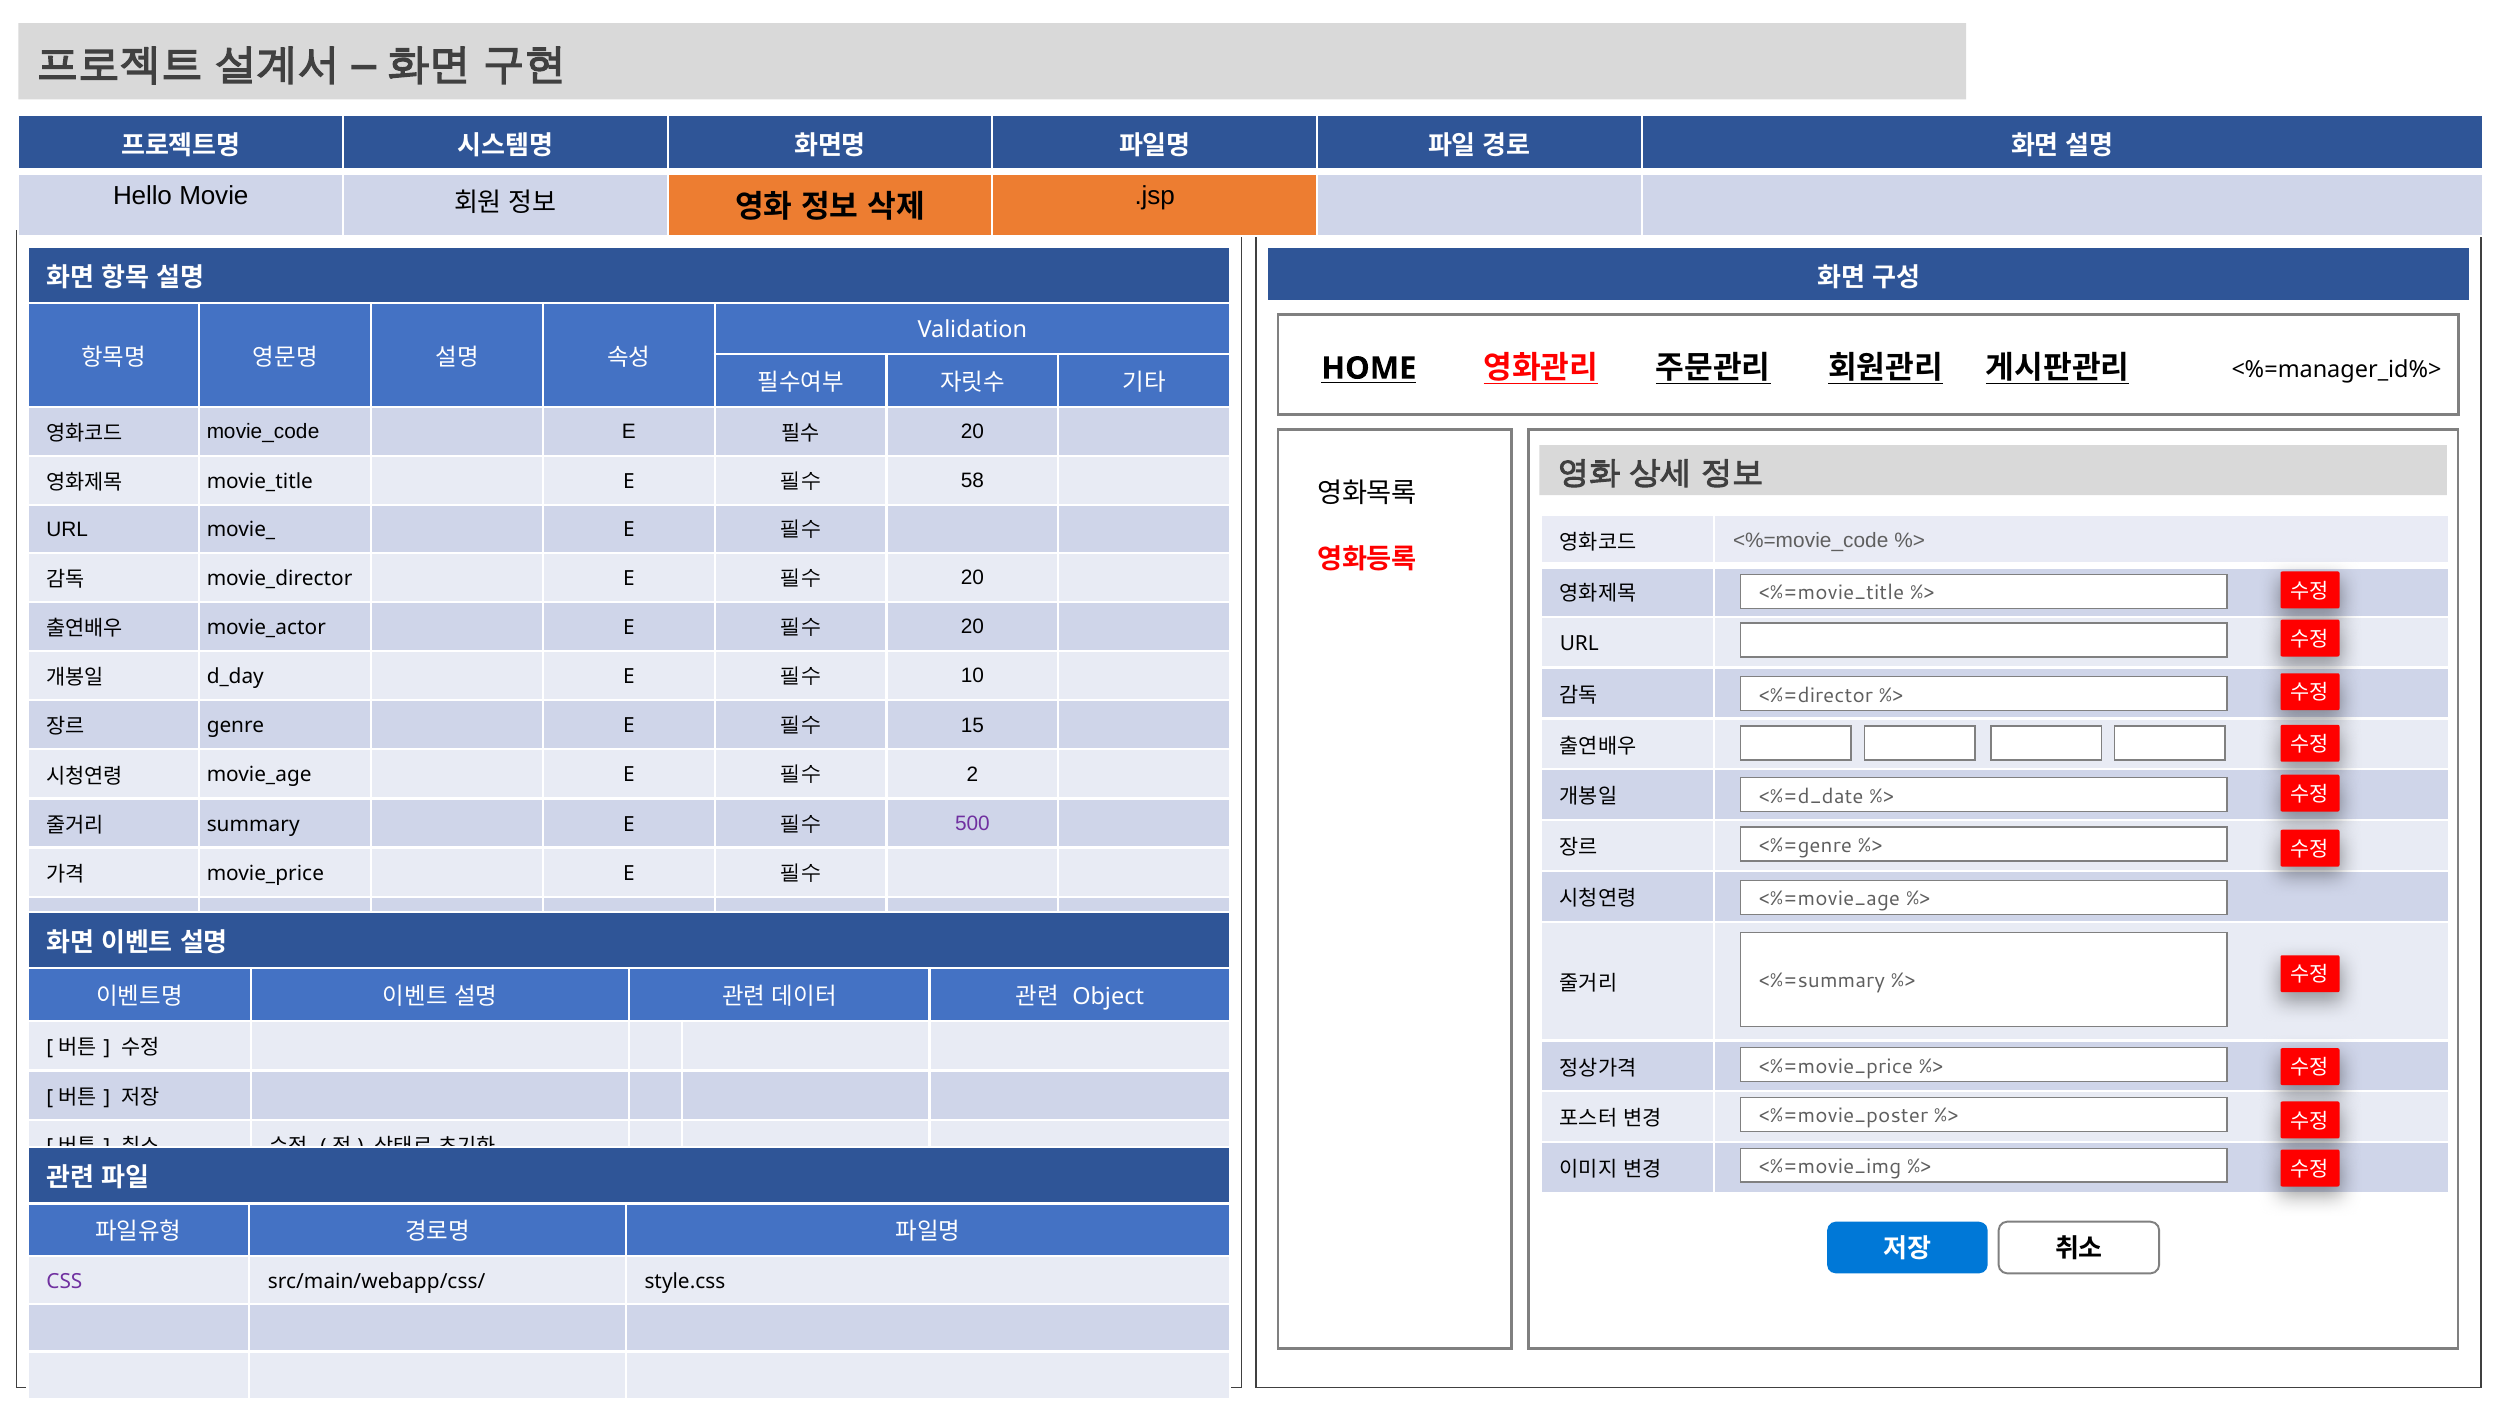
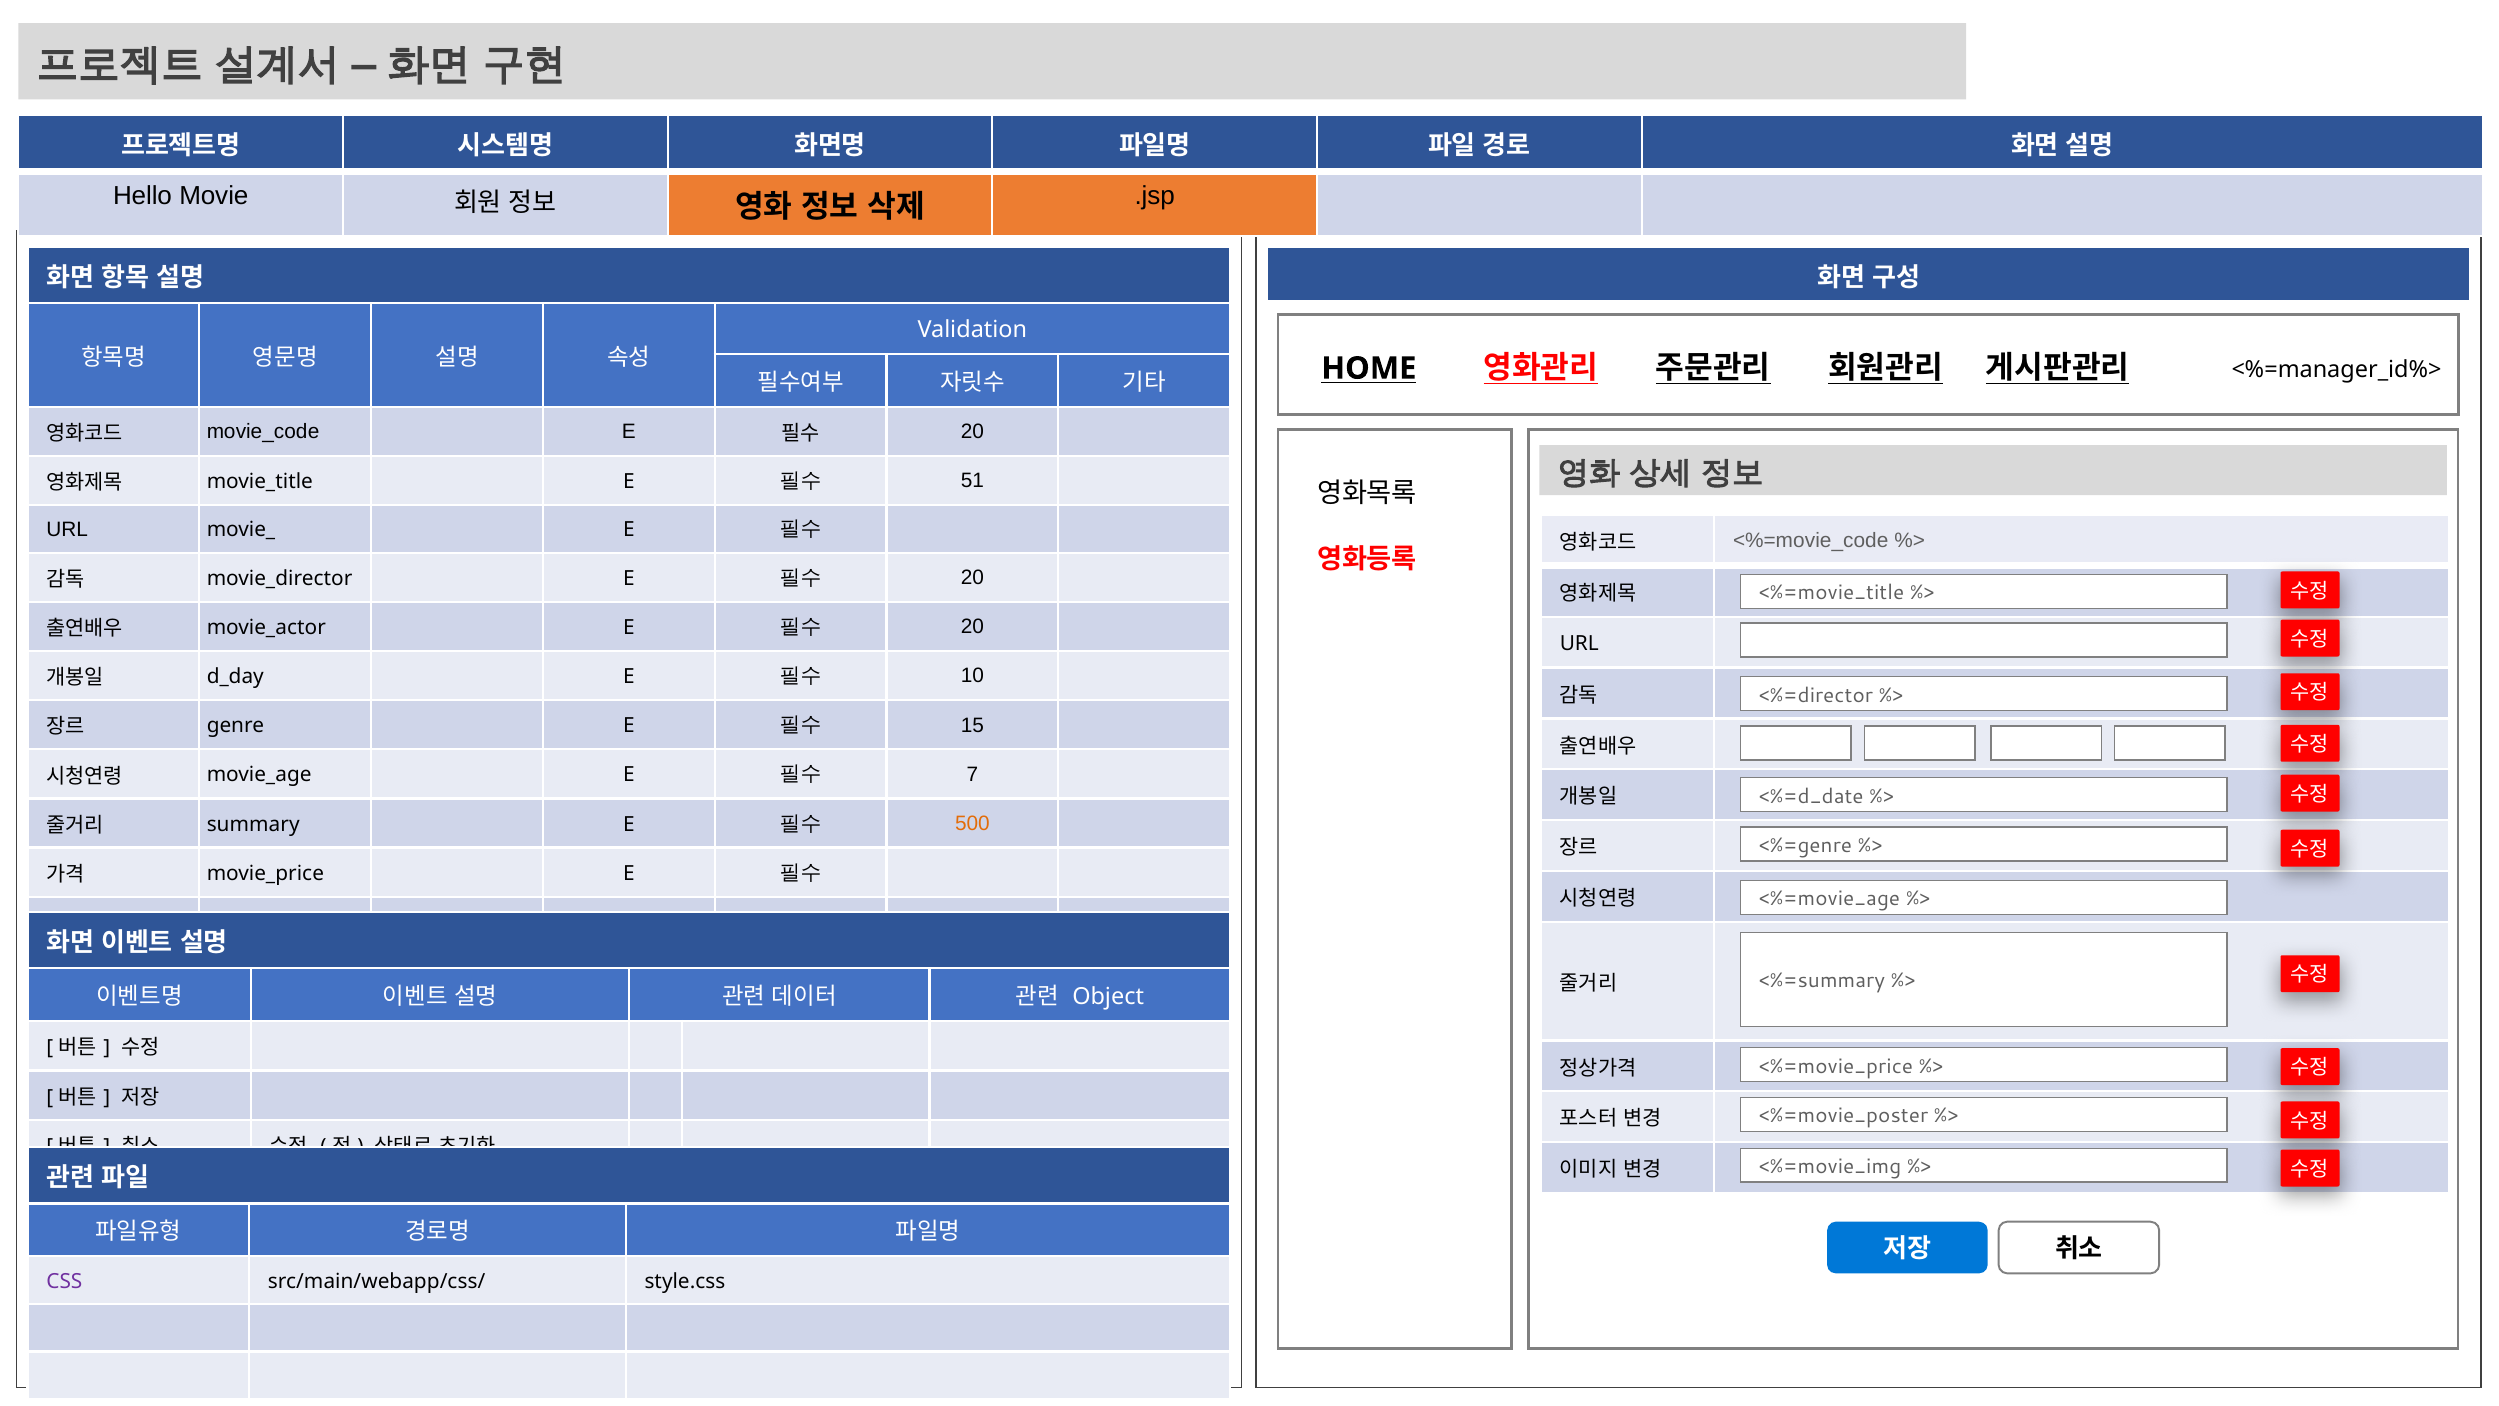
58: 58 -> 51 (972, 481)
2: 2 -> 7 (972, 774)
500 colour: purple -> orange (972, 823)
